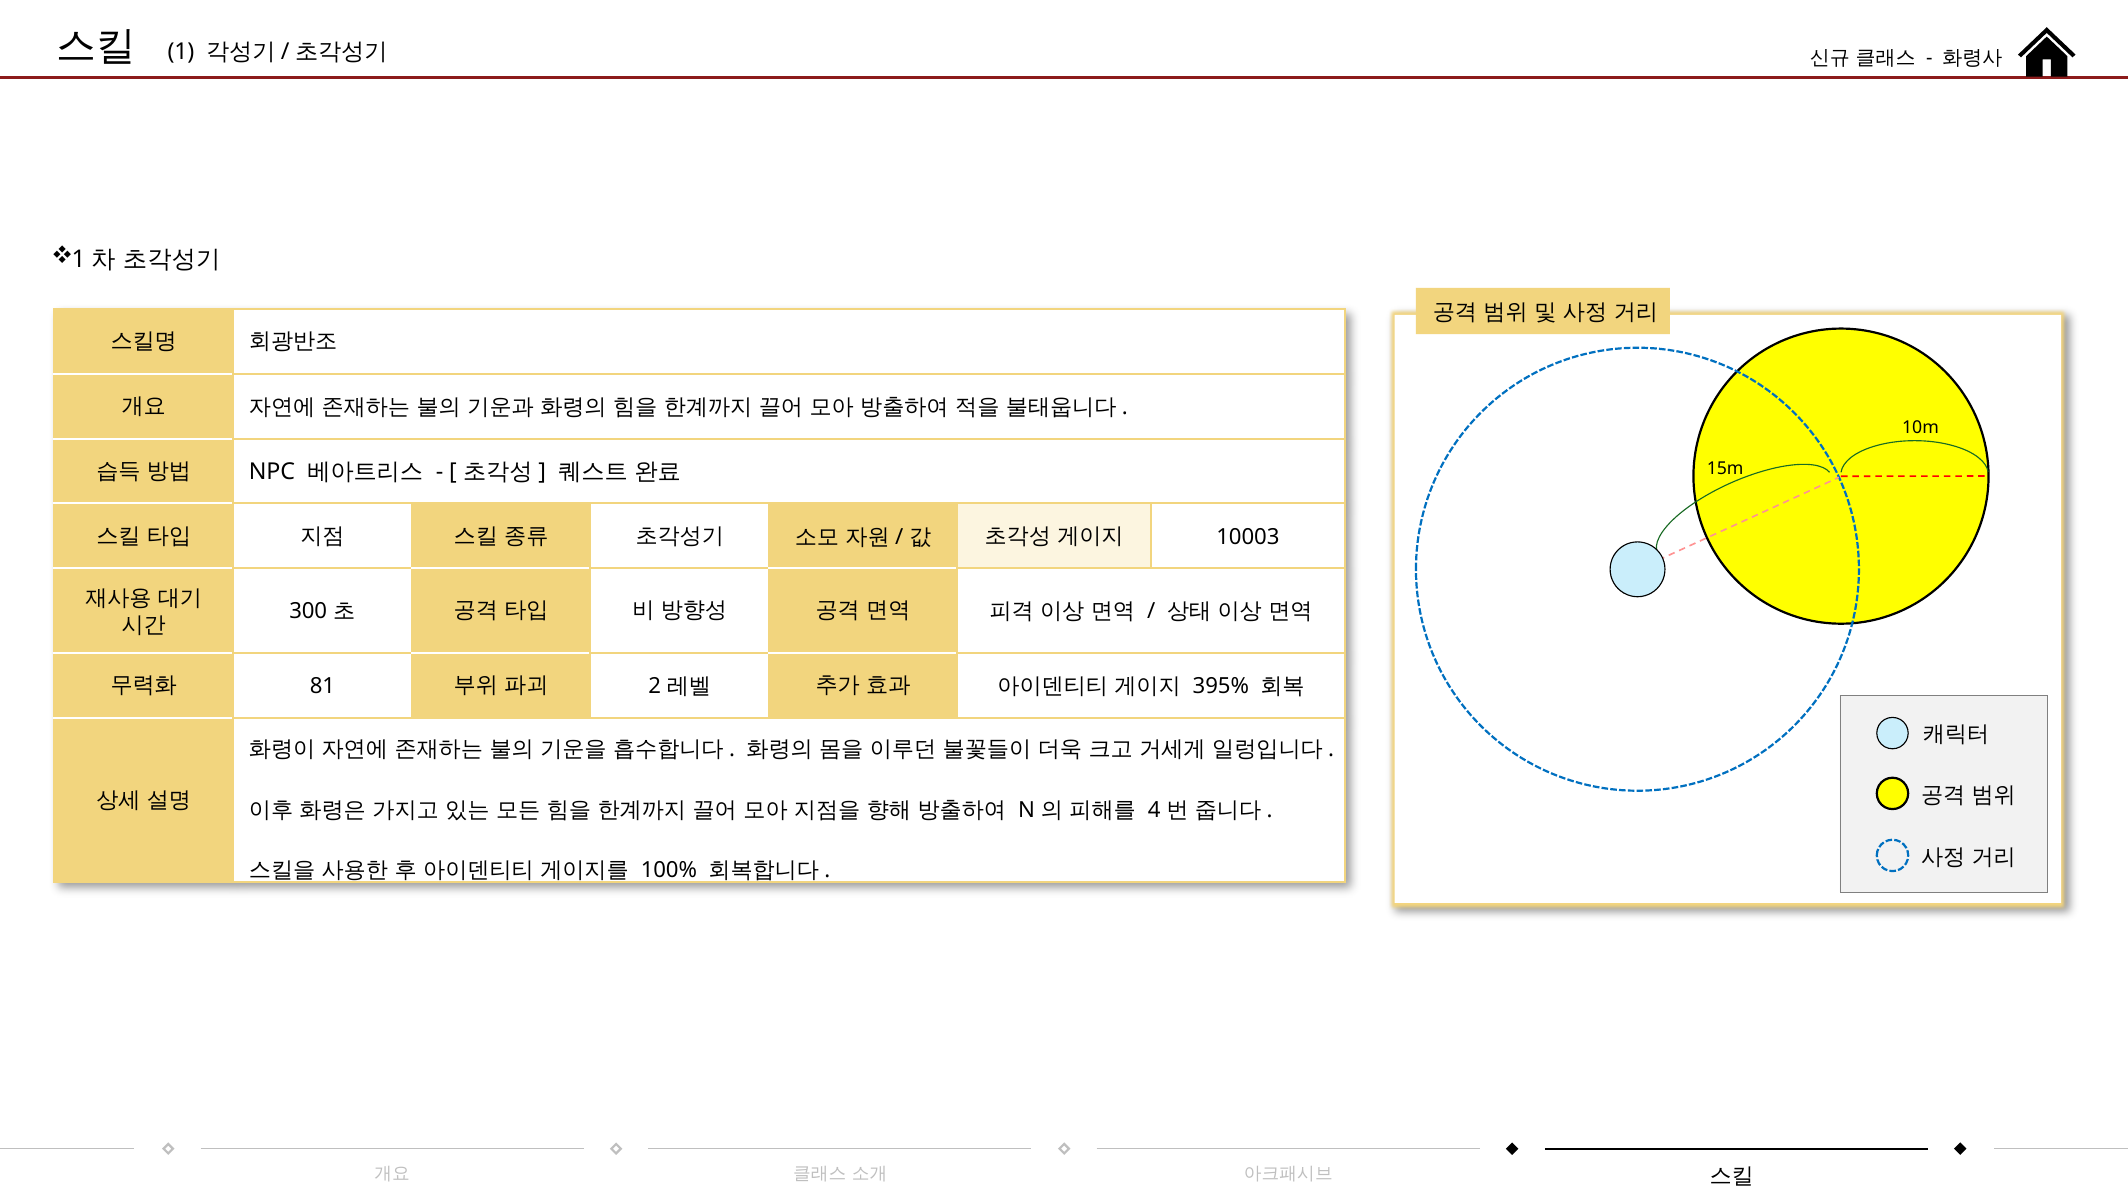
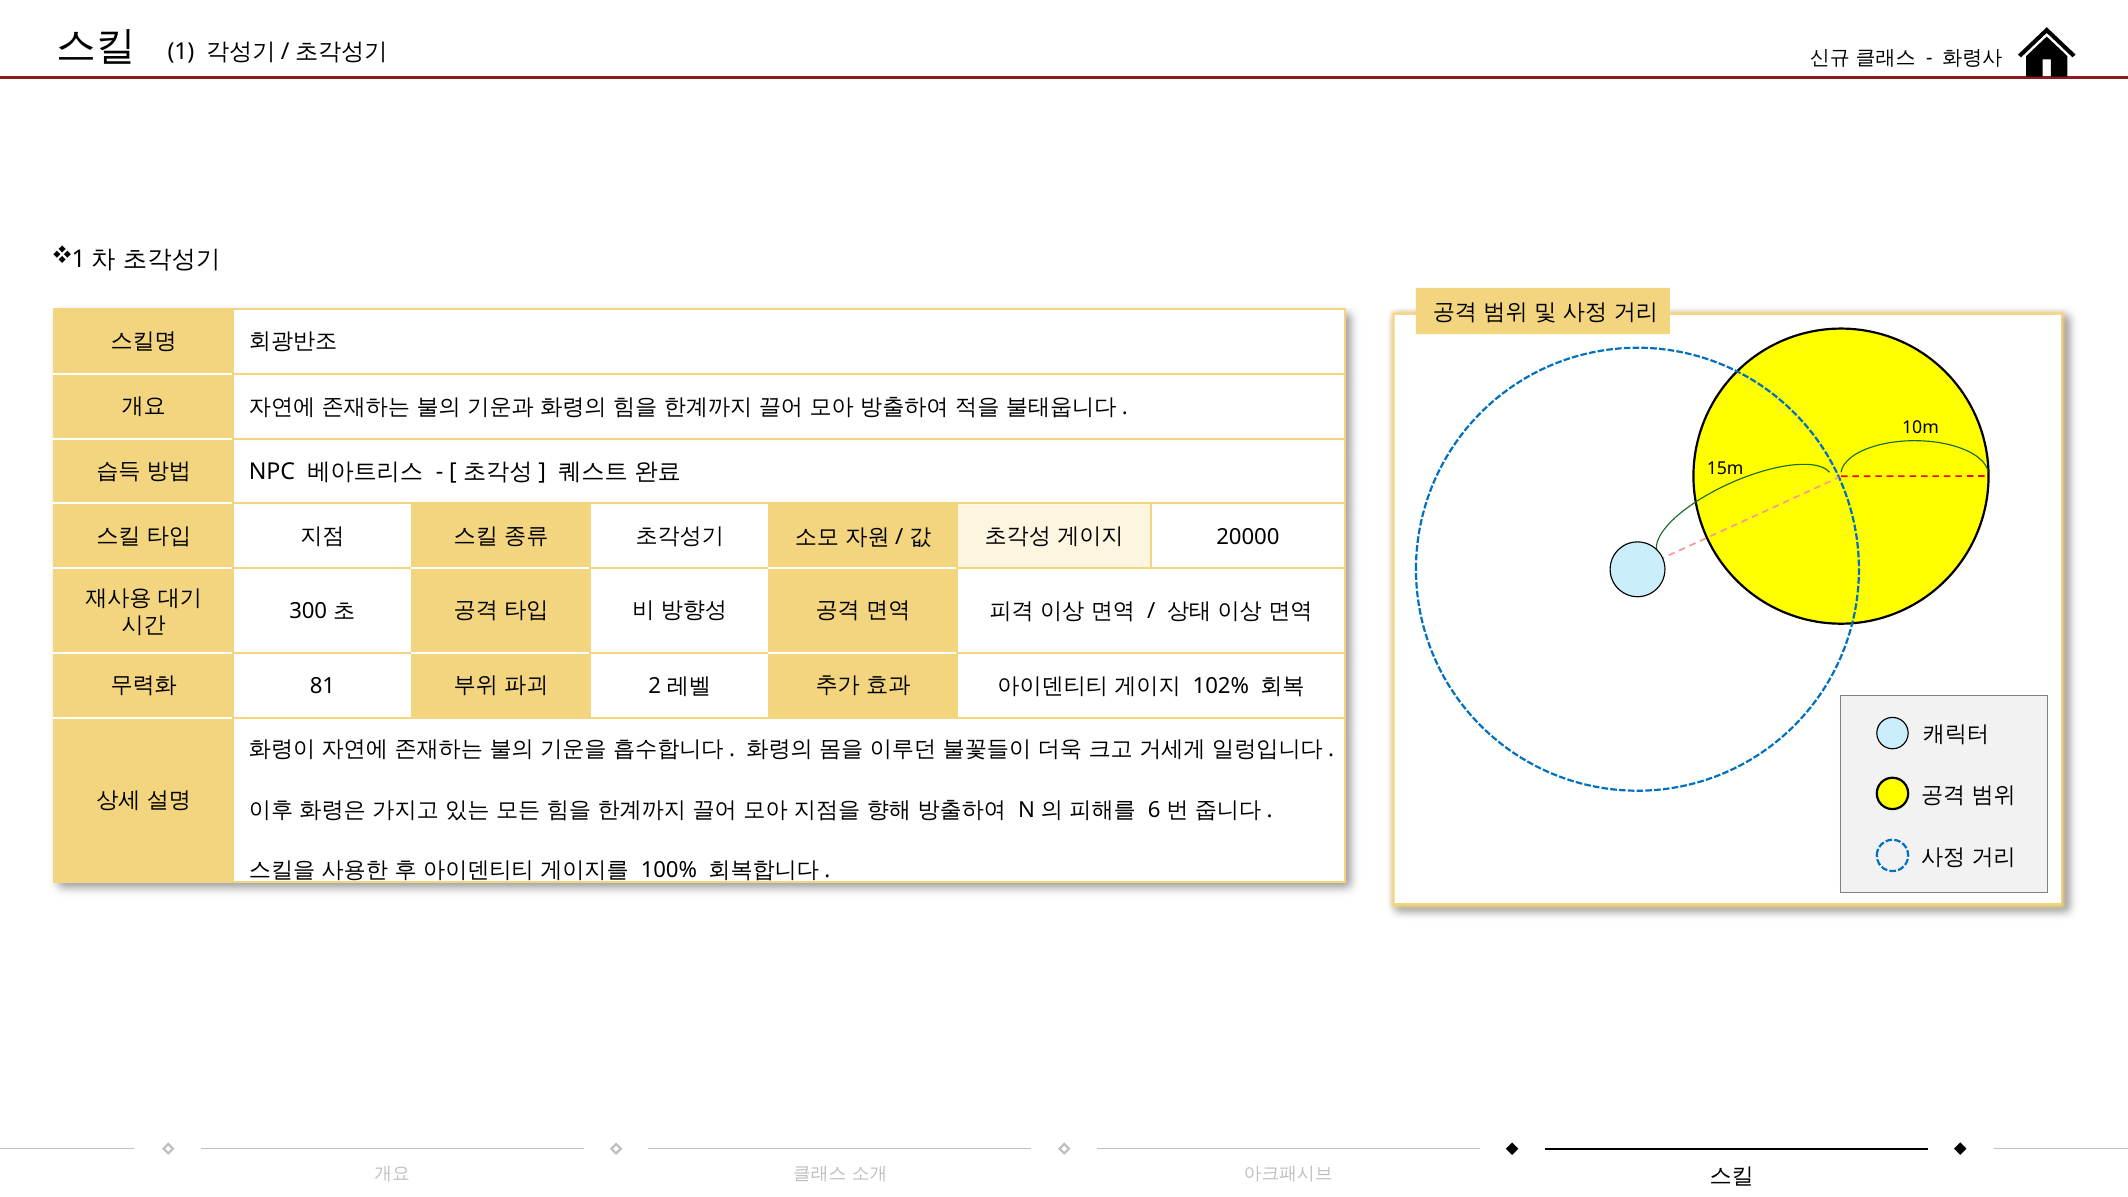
10003: 10003 -> 20000 (1248, 537)
395%: 395% -> 102% (1221, 686)
4: 4 -> 6 (1154, 810)
